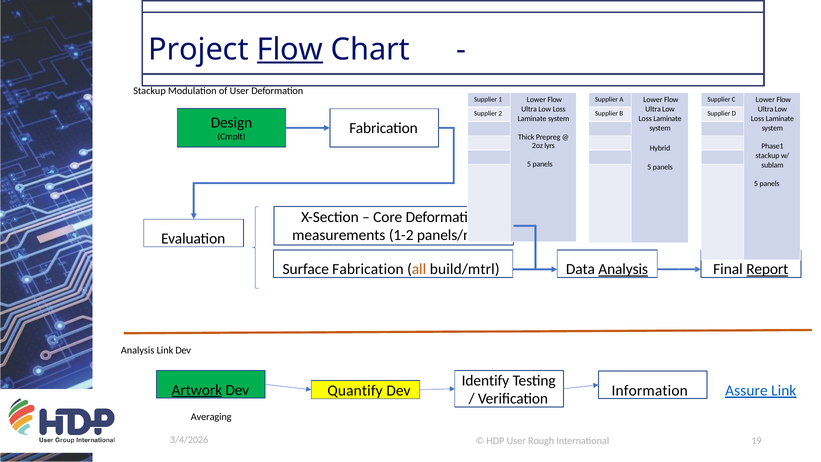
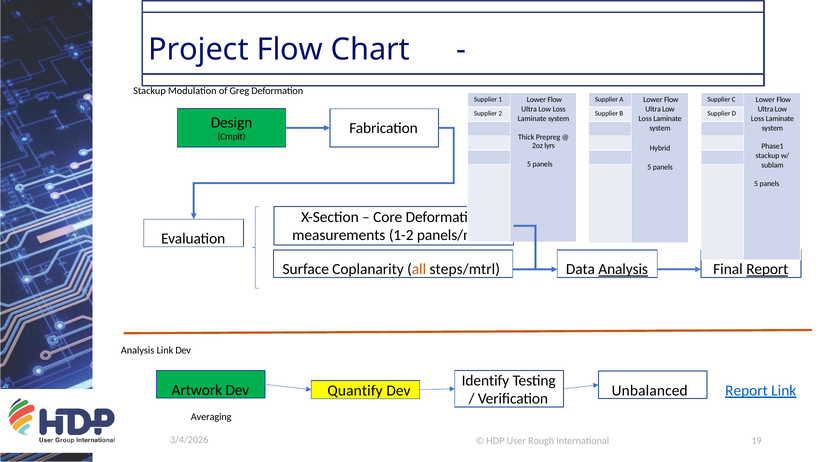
Flow underline: present -> none (290, 49)
of User: User -> Greg (239, 91)
Surface Fabrication: Fabrication -> Coplanarity (368, 269)
build/mtrl: build/mtrl -> steps/mtrl (465, 269)
Artwork underline: present -> none (197, 390)
Information: Information -> Unbalanced (650, 390)
Dev Assure: Assure -> Report (747, 390)
